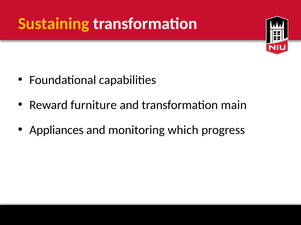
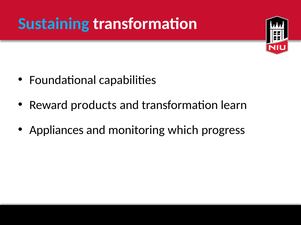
Sustaining colour: yellow -> light blue (54, 24)
furniture: furniture -> products (94, 105)
main: main -> learn (234, 105)
